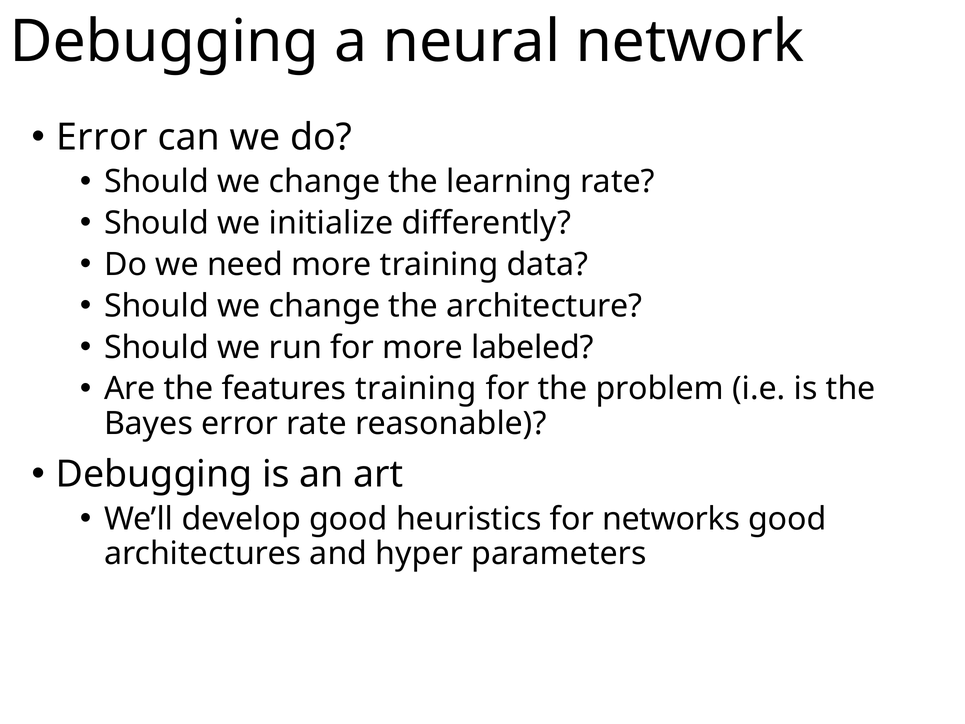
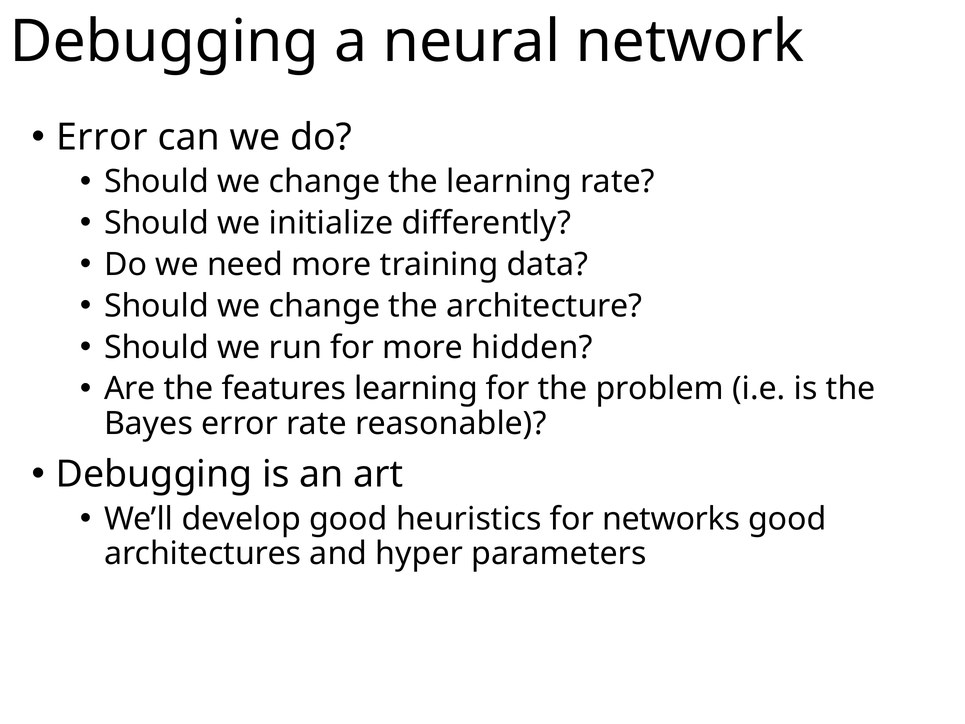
labeled: labeled -> hidden (532, 347)
features training: training -> learning (416, 389)
